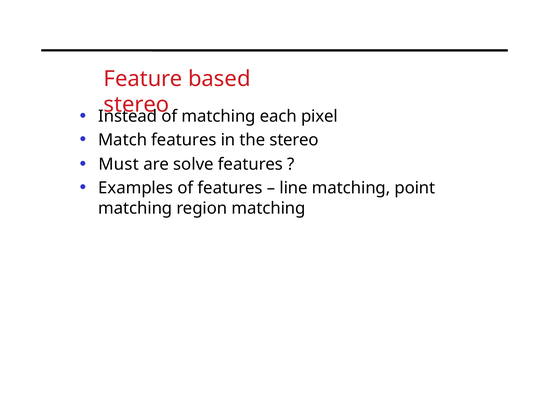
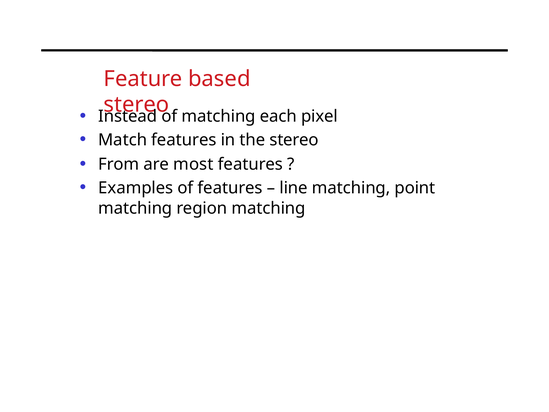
Must: Must -> From (119, 164)
solve: solve -> most (193, 164)
